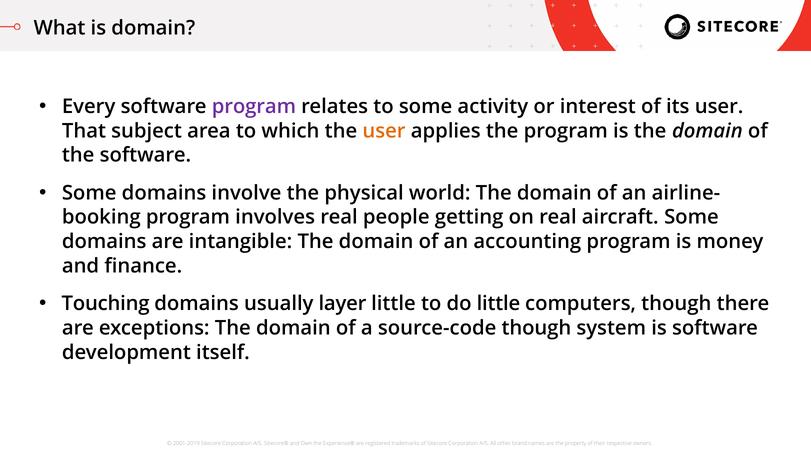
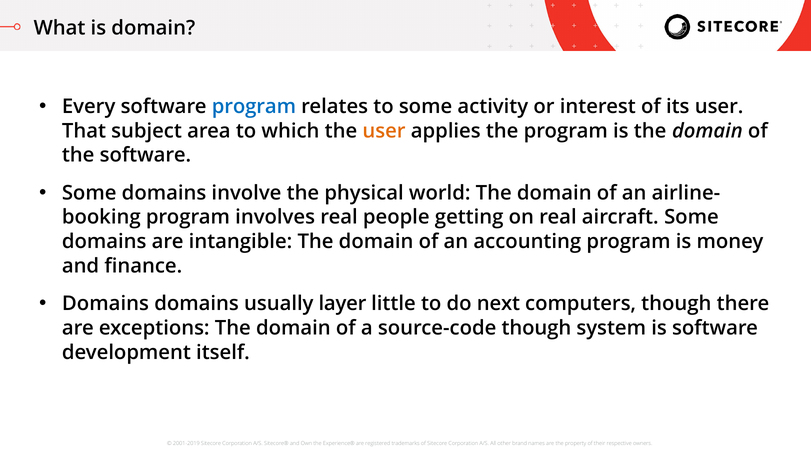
program colour: purple -> blue (254, 107)
Touching: Touching -> Domains (105, 304)
do little: little -> next (498, 304)
